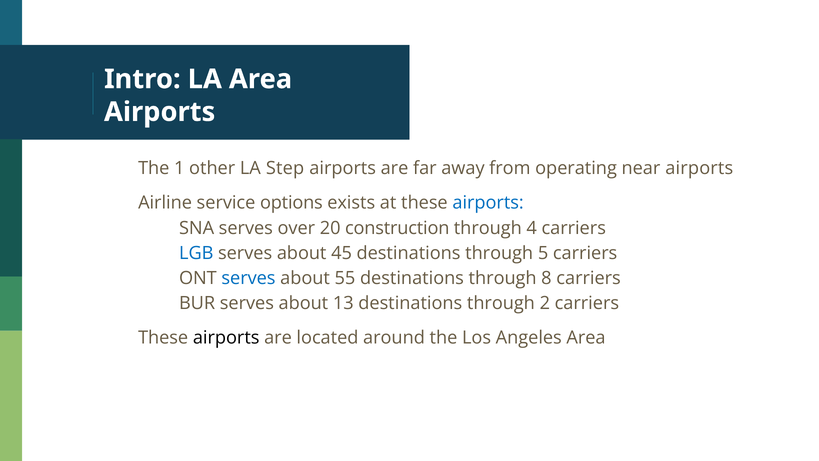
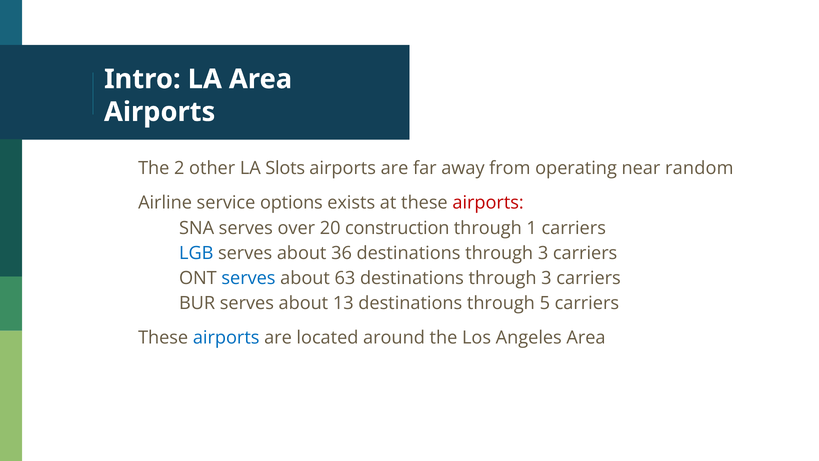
1: 1 -> 2 (179, 168)
Step: Step -> Slots (285, 168)
near airports: airports -> random (699, 168)
airports colour: blue -> red (488, 203)
4: 4 -> 1 (532, 228)
45: 45 -> 36 (342, 253)
5: 5 -> 3 (543, 253)
55: 55 -> 63 (345, 278)
8: 8 -> 3 (546, 278)
2: 2 -> 5 (545, 303)
airports colour: black -> blue (226, 338)
